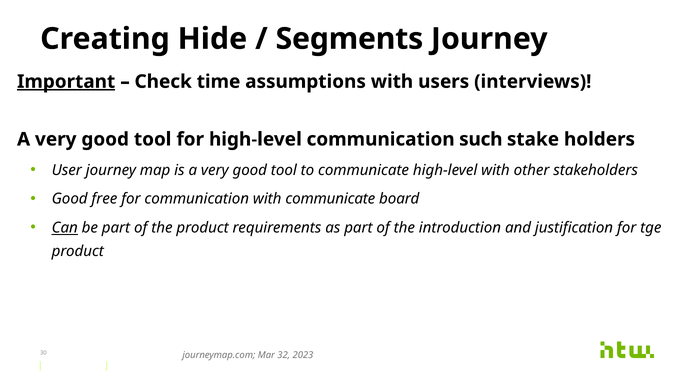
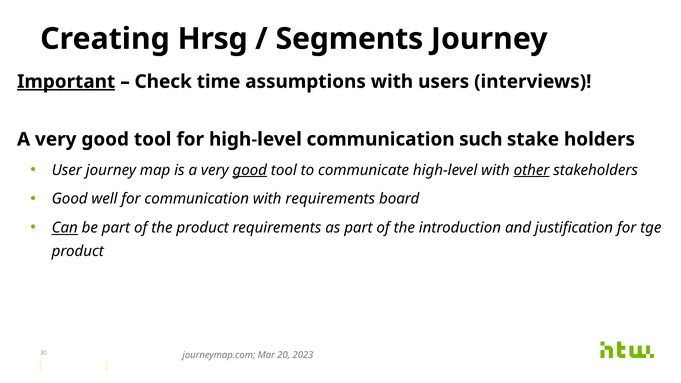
Hide: Hide -> Hrsg (213, 39)
good underline: none -> present (250, 170)
other underline: none -> present (532, 170)
free: free -> well (104, 199)
with communicate: communicate -> requirements (330, 199)
32: 32 -> 20 (284, 355)
